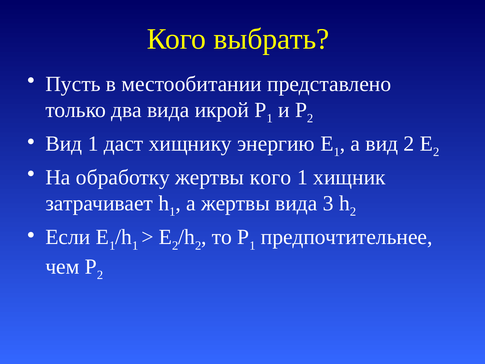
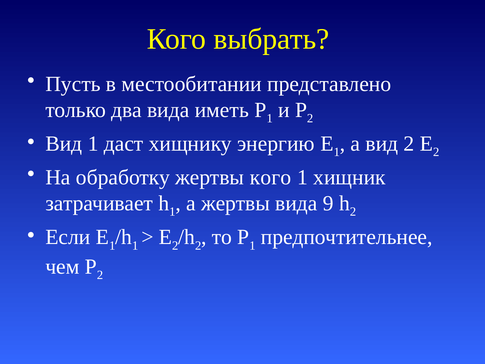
икрой: икрой -> иметь (222, 110)
3: 3 -> 9 (328, 203)
